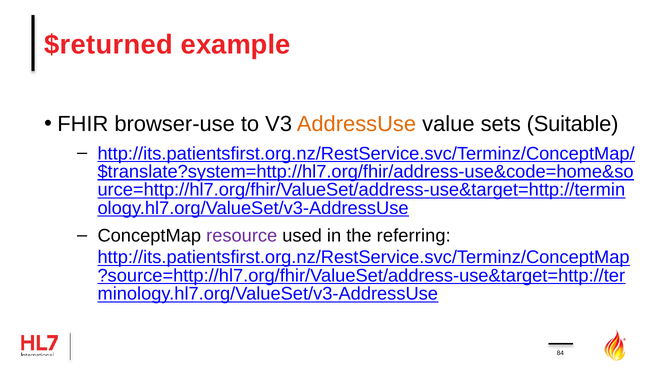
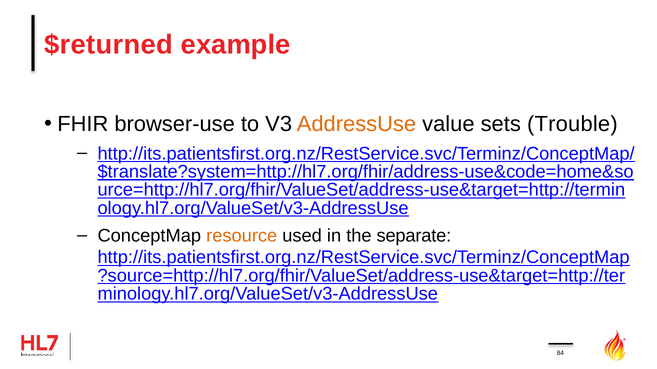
Suitable: Suitable -> Trouble (572, 124)
resource colour: purple -> orange (242, 236)
referring: referring -> separate (414, 236)
